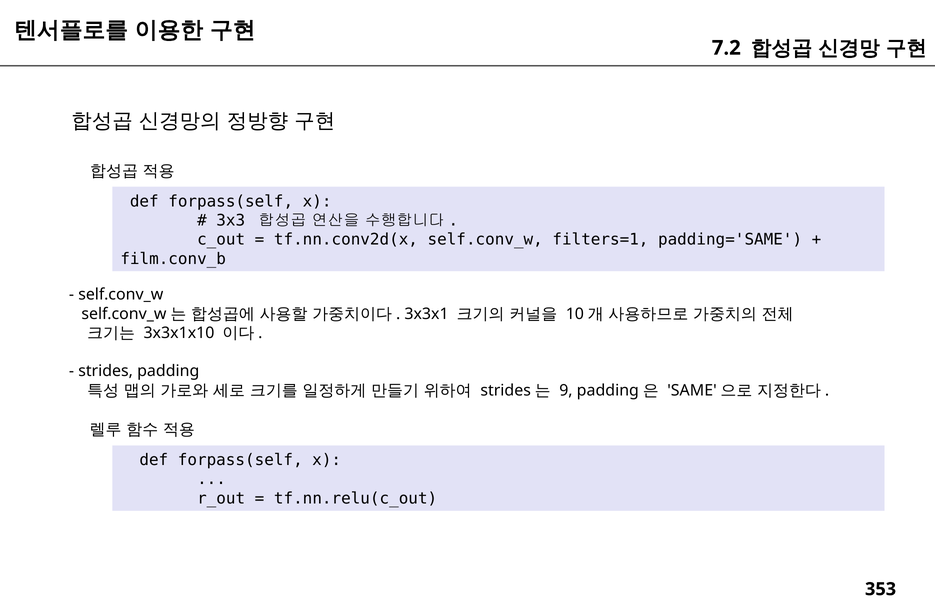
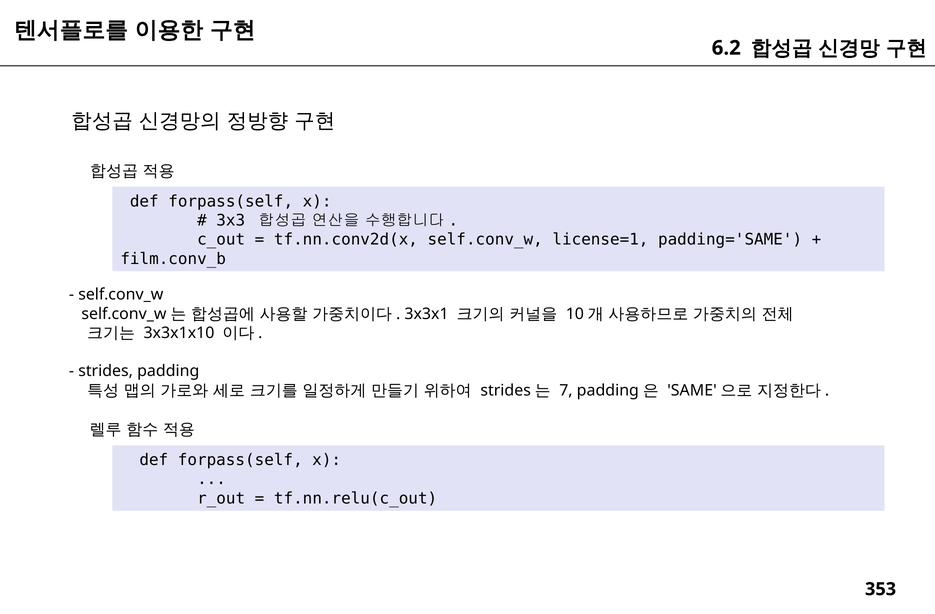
7.2: 7.2 -> 6.2 (726, 48)
filters=1: filters=1 -> license=1 (600, 240)
9: 9 -> 7 (566, 390)
